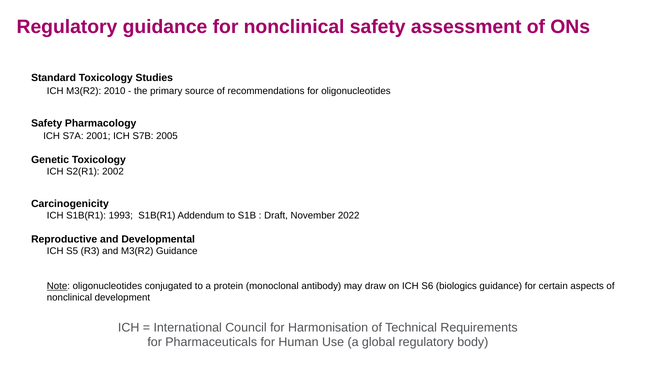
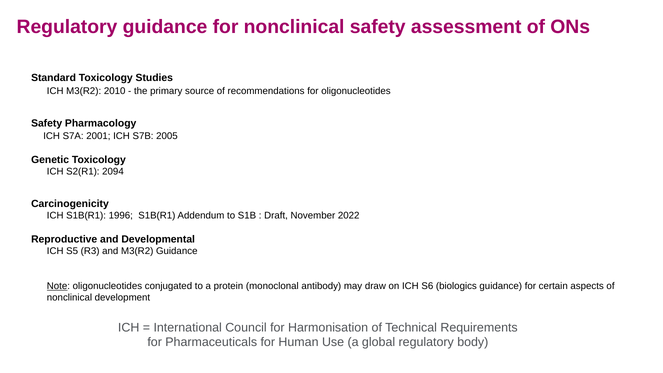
2002: 2002 -> 2094 (113, 172)
1993: 1993 -> 1996 (121, 216)
